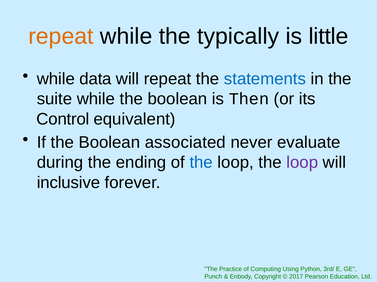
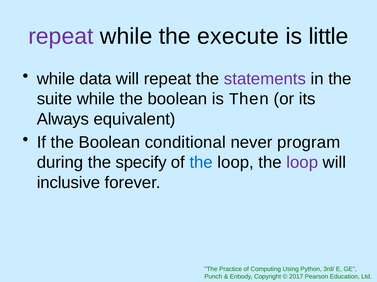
repeat colour: orange -> purple (61, 36)
typically: typically -> execute (238, 36)
statements colour: blue -> purple (265, 79)
Control: Control -> Always (63, 119)
associated: associated -> conditional (185, 143)
evaluate: evaluate -> program (309, 143)
ending: ending -> specify (141, 163)
